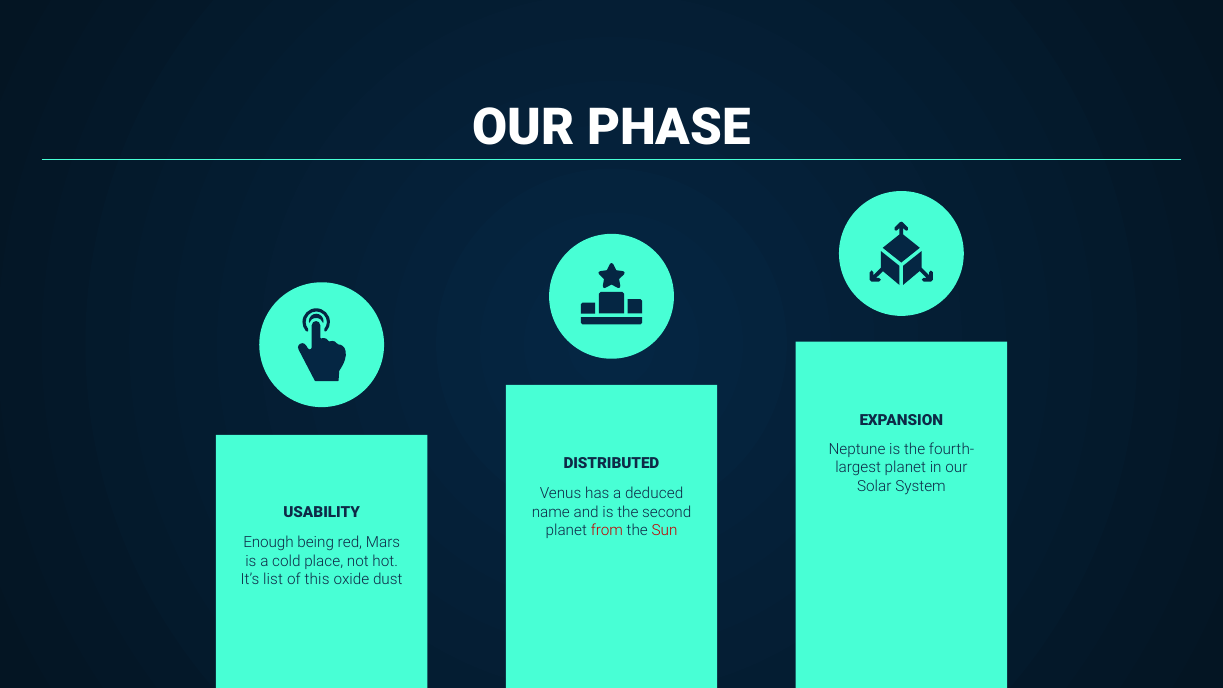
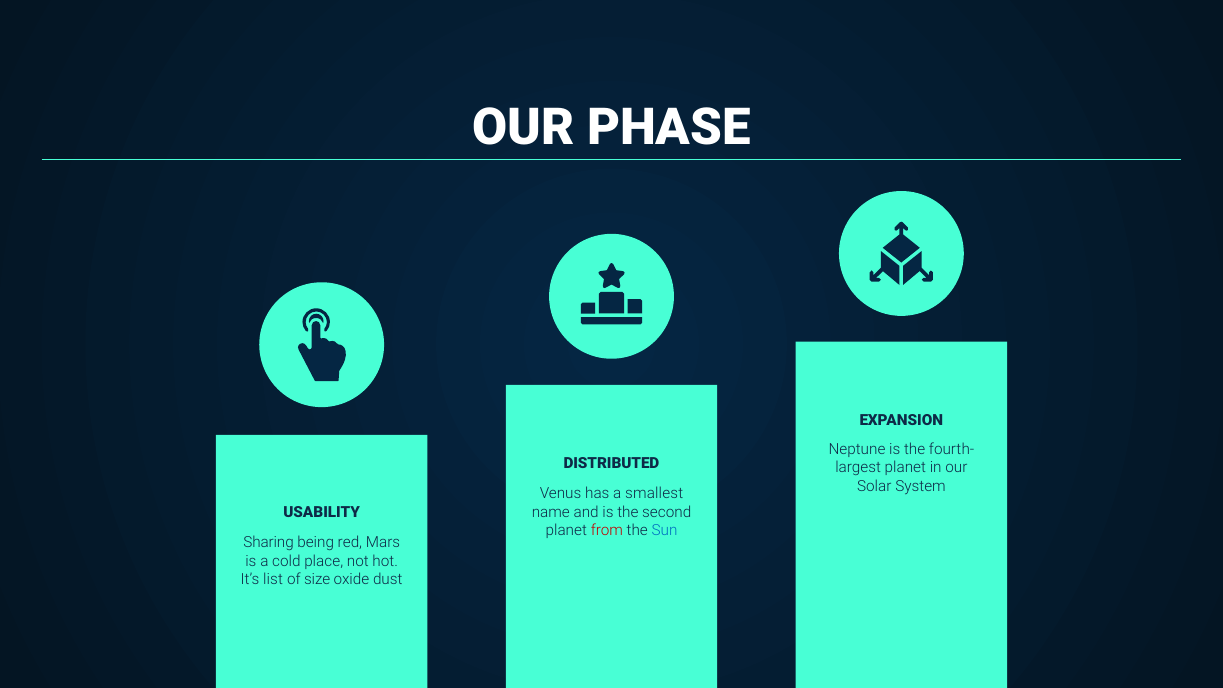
deduced: deduced -> smallest (654, 494)
Sun colour: red -> blue (665, 531)
Enough: Enough -> Sharing (269, 543)
this: this -> size (317, 580)
